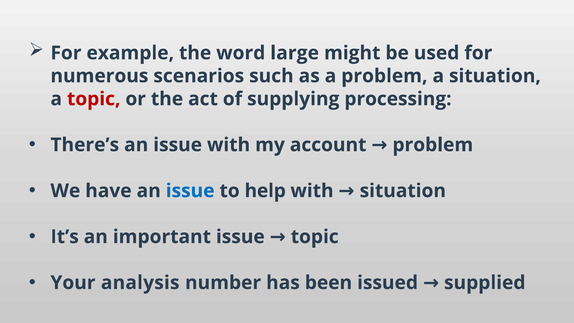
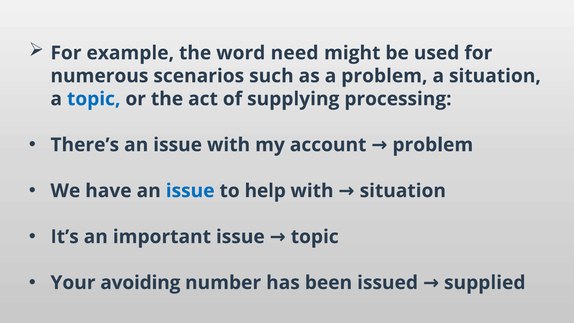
large: large -> need (295, 53)
topic colour: red -> blue (94, 99)
analysis: analysis -> avoiding (140, 283)
